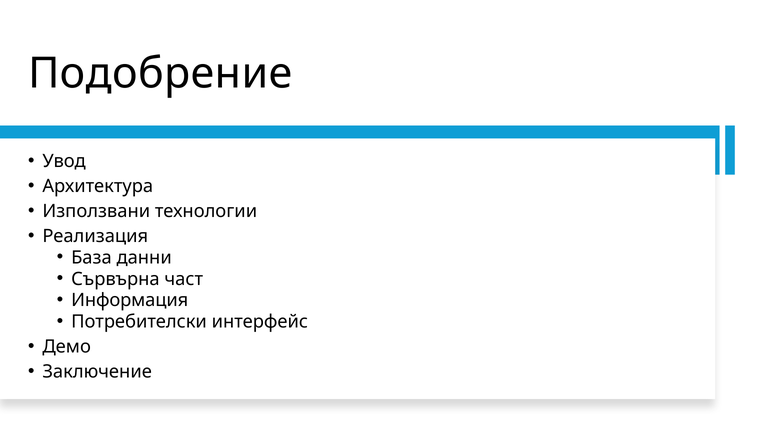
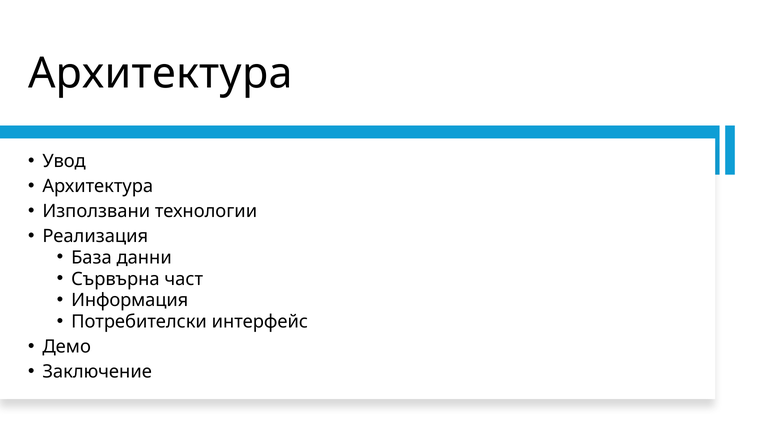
Подобрение: Подобрение -> Архитектура (160, 74)
